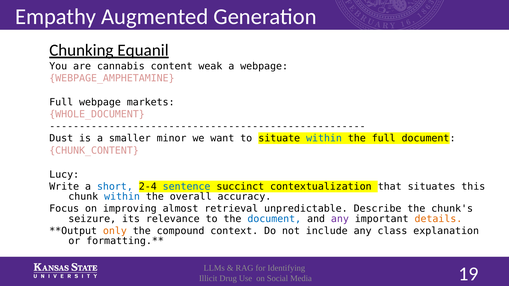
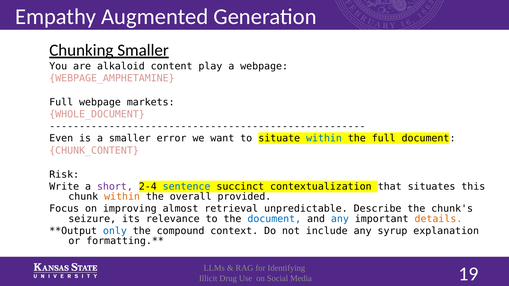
Chunking Equanil: Equanil -> Smaller (143, 50)
cannabis: cannabis -> alkaloid (121, 66)
weak: weak -> play (210, 66)
Dust: Dust -> Even (61, 139)
minor: minor -> error (172, 139)
Lucy: Lucy -> Risk (64, 175)
short colour: blue -> purple (115, 187)
within colour: blue -> orange (122, 197)
accuracy: accuracy -> provided (244, 197)
any colour: purple -> blue (340, 219)
only colour: orange -> blue (115, 231)
class: class -> syrup (392, 231)
